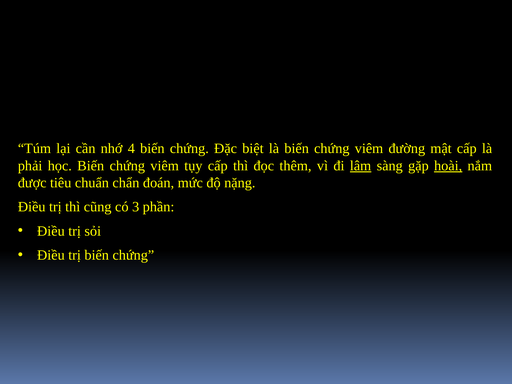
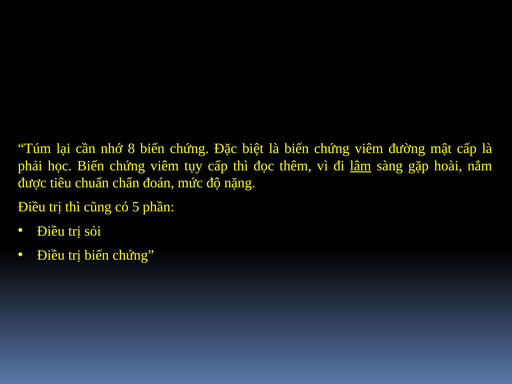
4: 4 -> 8 (131, 149)
hoài underline: present -> none (448, 166)
3: 3 -> 5 (136, 207)
